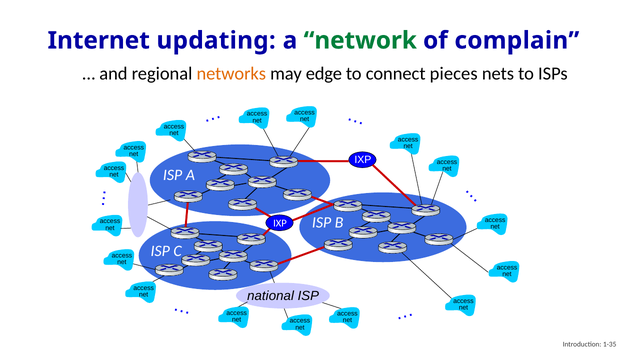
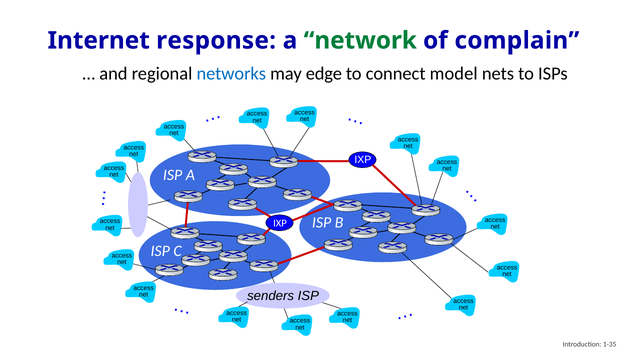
updating: updating -> response (216, 41)
networks colour: orange -> blue (231, 73)
pieces: pieces -> model (454, 73)
national: national -> senders (271, 296)
